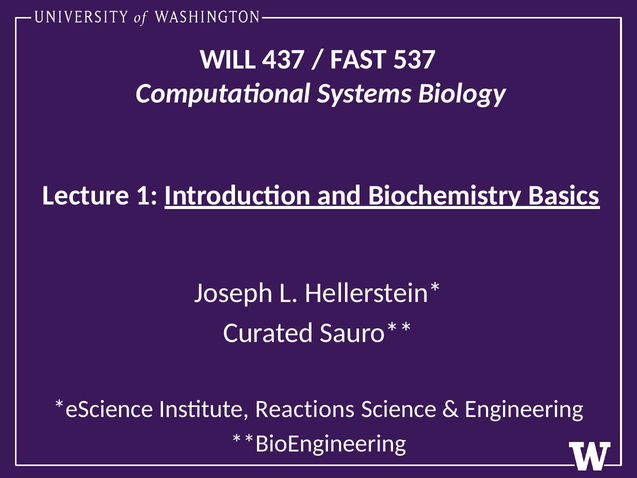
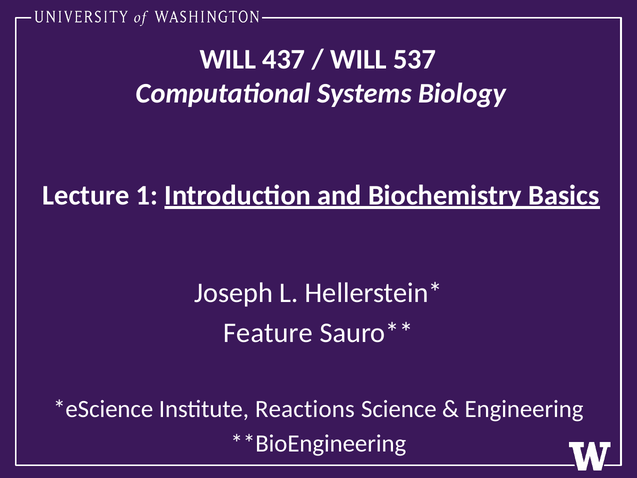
FAST: FAST -> WILL (359, 59)
Curated: Curated -> Feature (268, 333)
